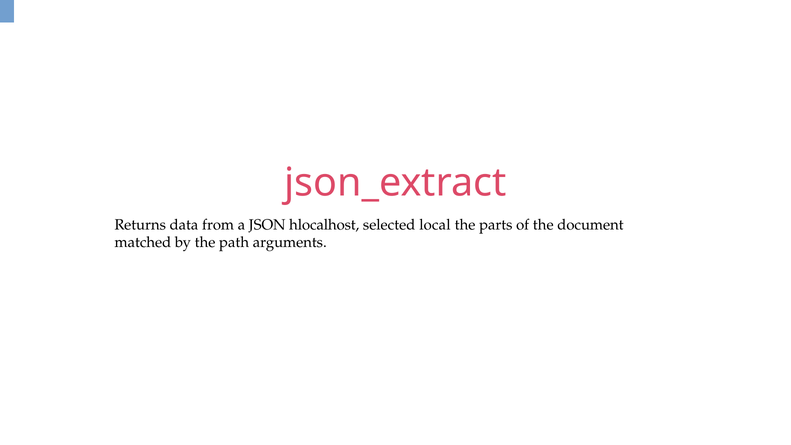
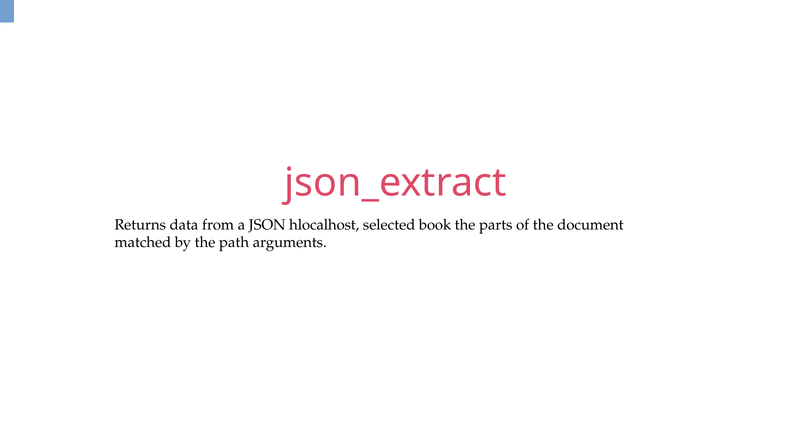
local: local -> book (435, 225)
